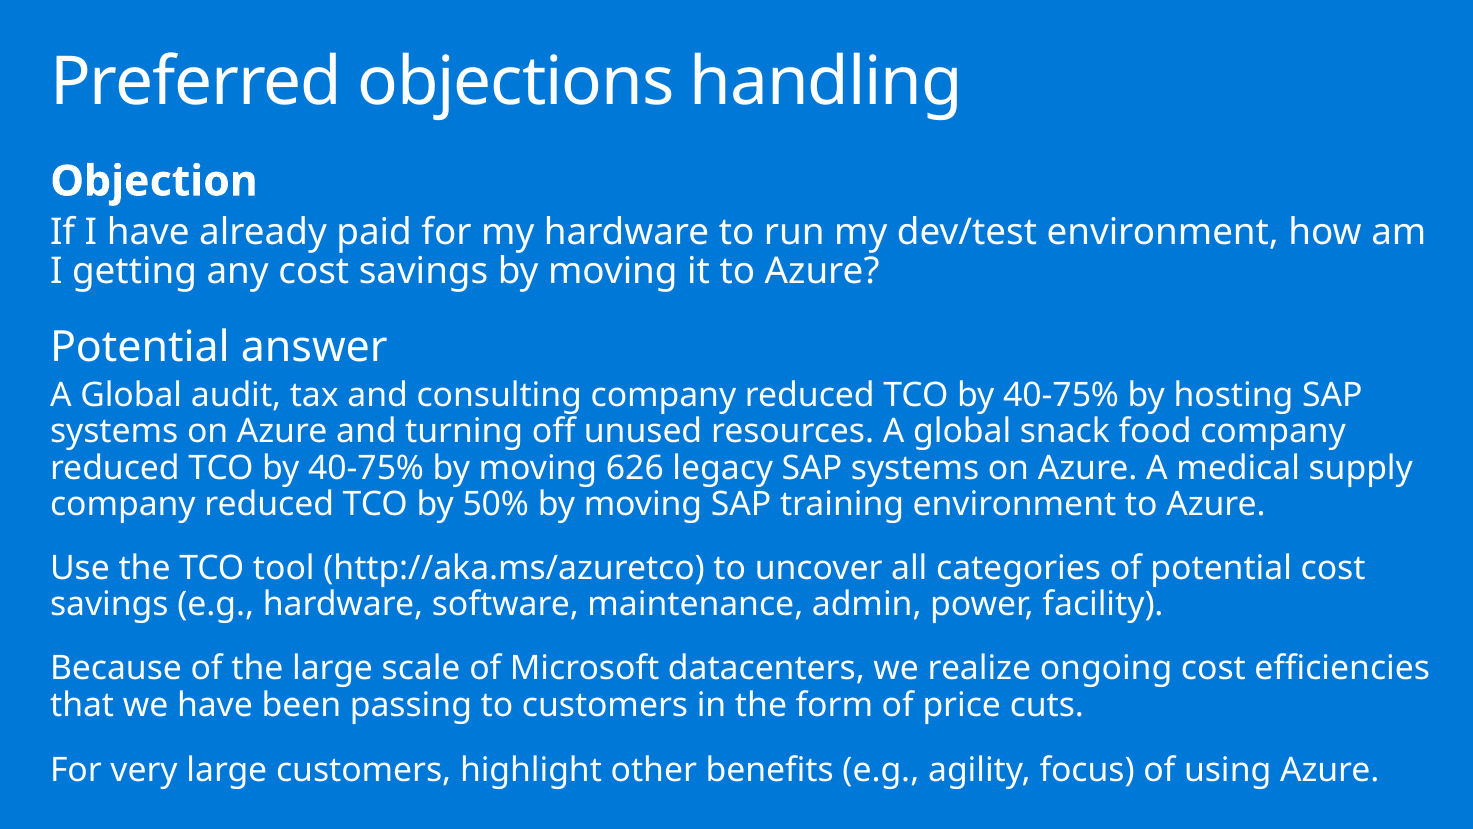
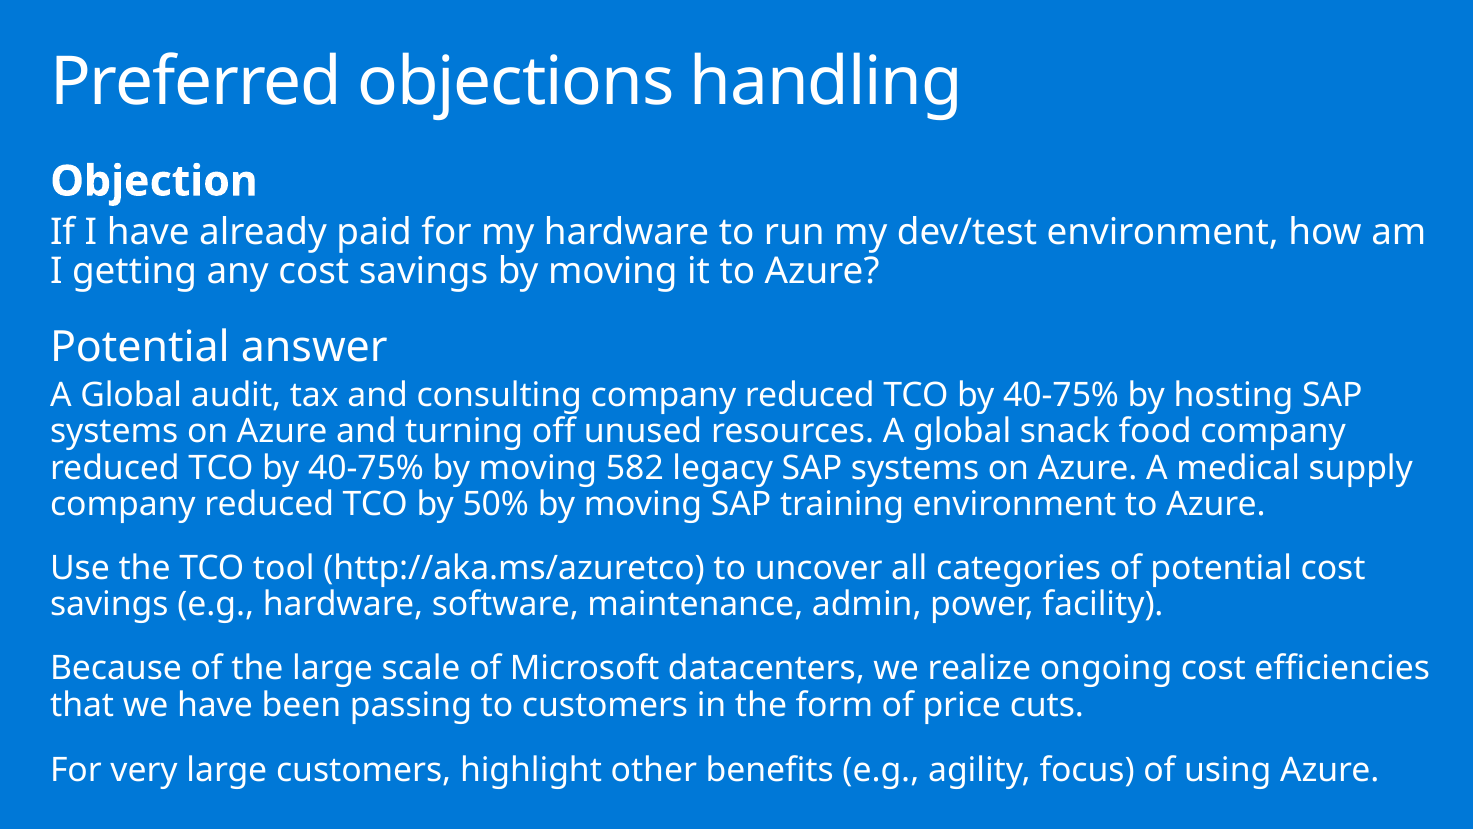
626: 626 -> 582 (635, 468)
